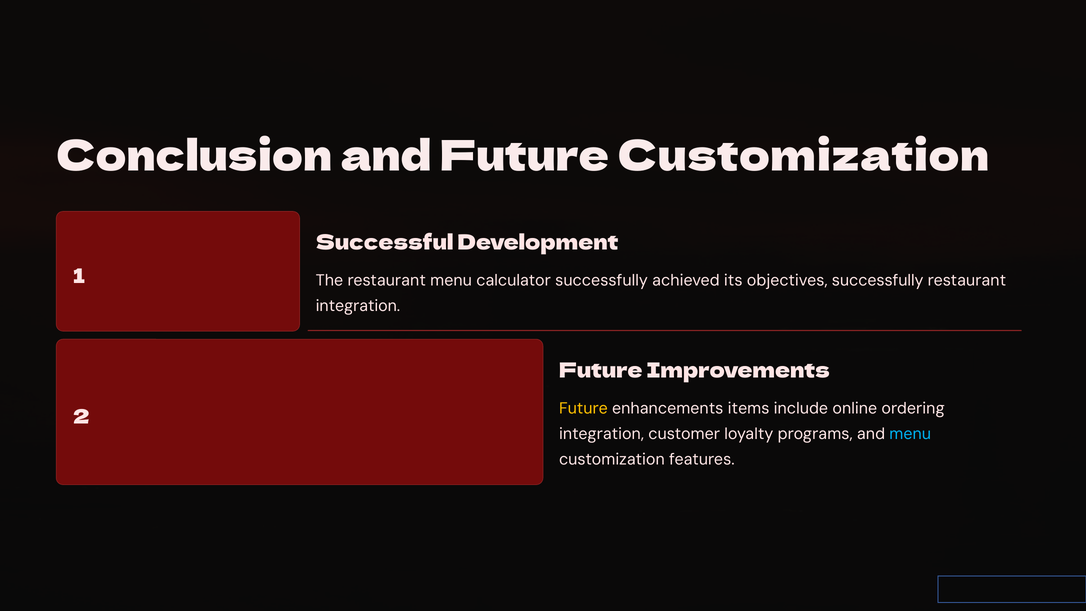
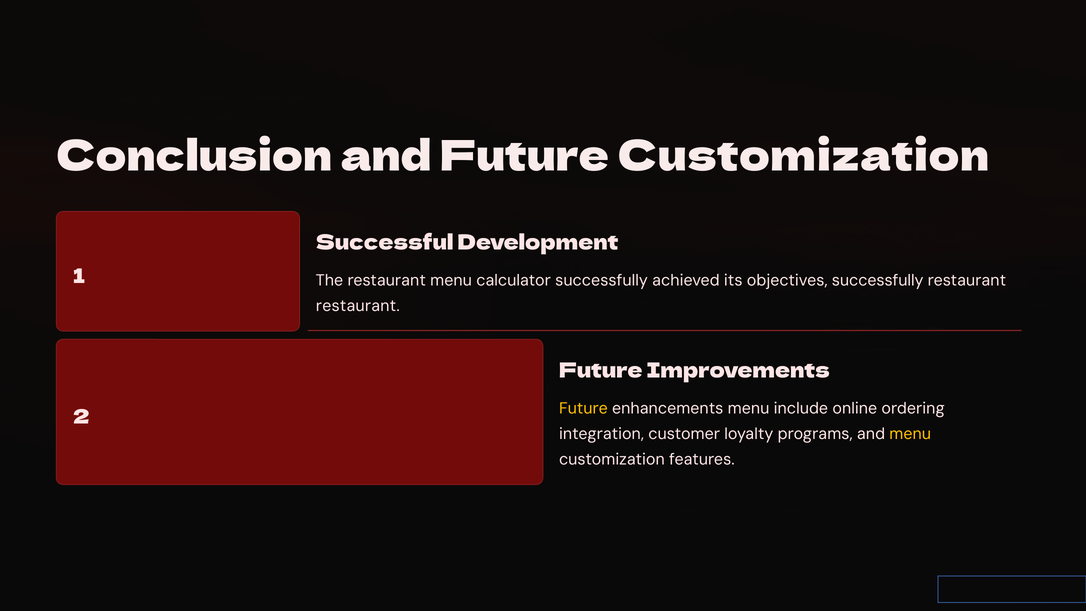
integration: integration -> restaurant (358, 306)
enhancements items: items -> menu (749, 408)
menu colour: light blue -> yellow (910, 434)
